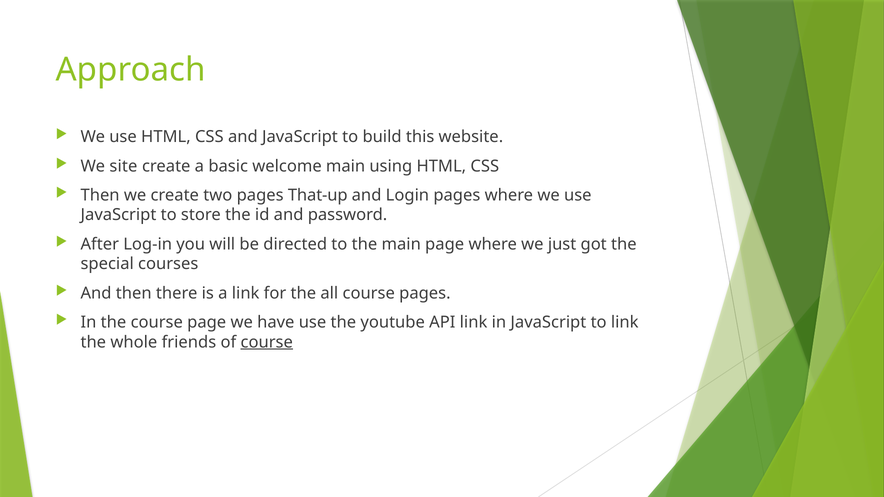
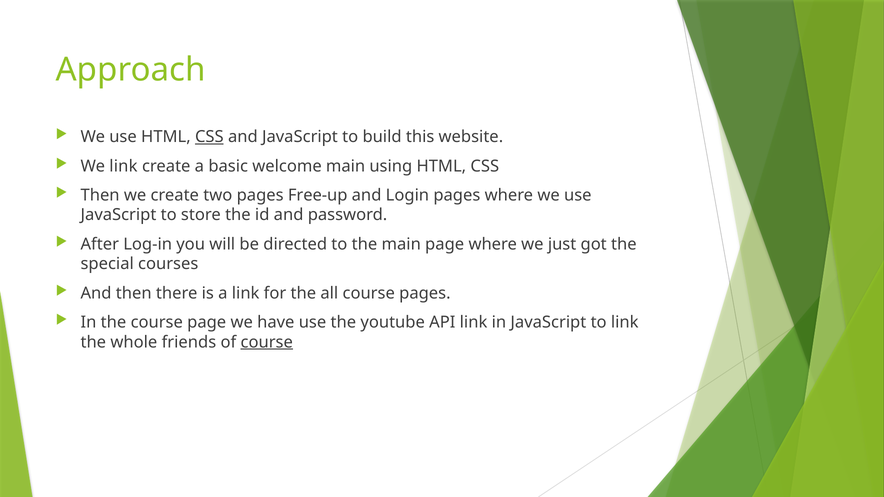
CSS underline: none -> present (209, 137)
We site: site -> link (123, 166)
That-up: That-up -> Free-up (318, 195)
